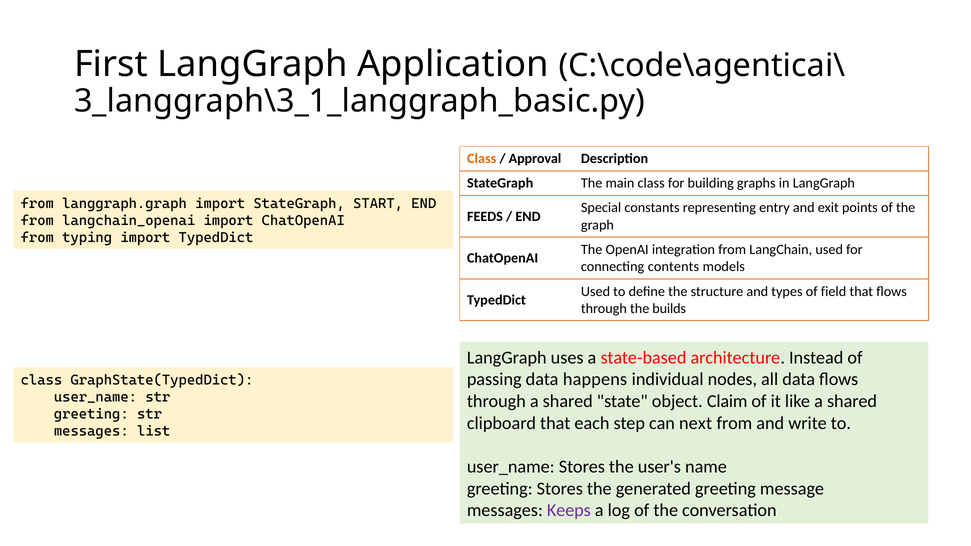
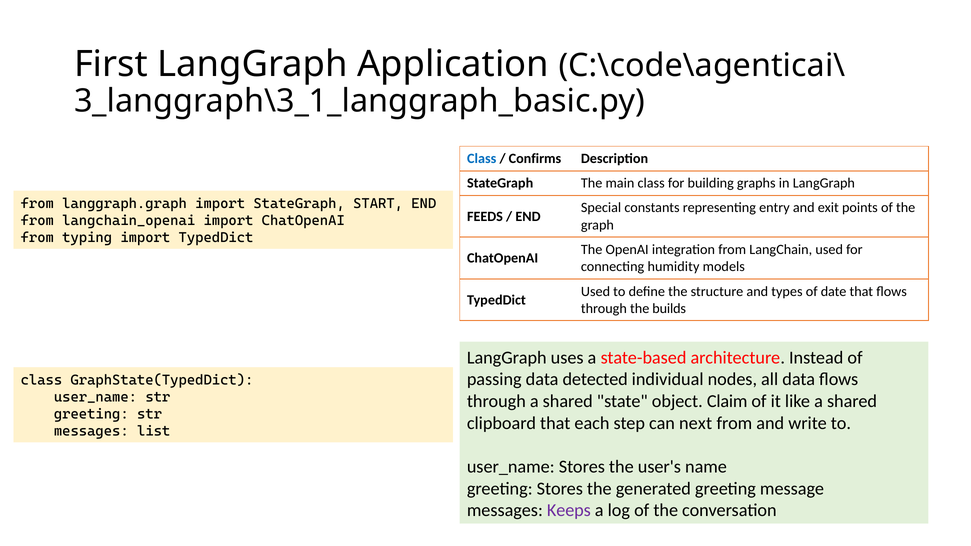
Class colour: orange -> blue (482, 159)
Approval: Approval -> Confirms (535, 159)
contents: contents -> humidity (673, 267)
field: field -> date (834, 291)
happens: happens -> detected (595, 379)
